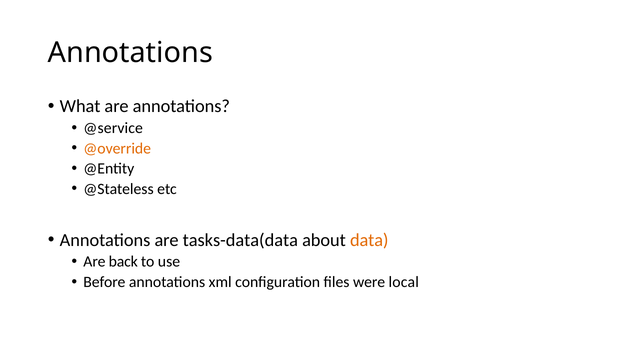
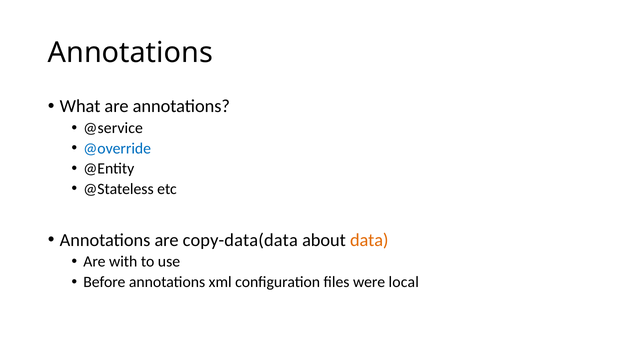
@override colour: orange -> blue (117, 148)
tasks-data(data: tasks-data(data -> copy-data(data (240, 240)
back: back -> with (123, 262)
